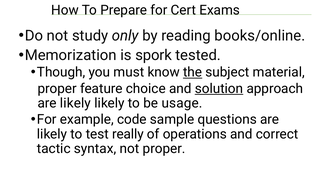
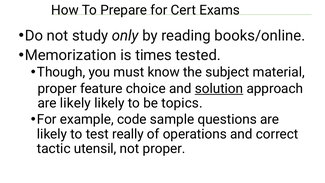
spork: spork -> times (154, 55)
the underline: present -> none (193, 72)
usage: usage -> topics (182, 103)
syntax: syntax -> utensil (95, 149)
